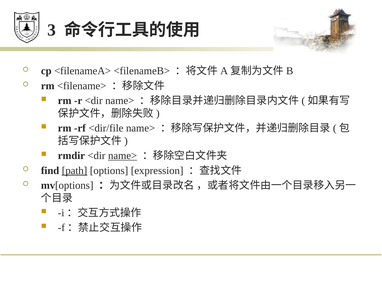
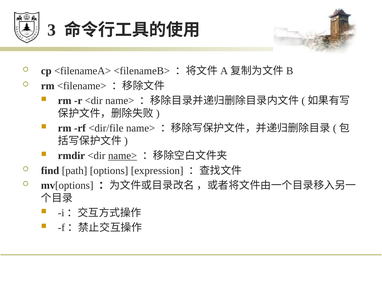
path underline: present -> none (75, 171)
